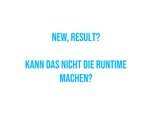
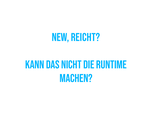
Result: Result -> Reicht (85, 37)
